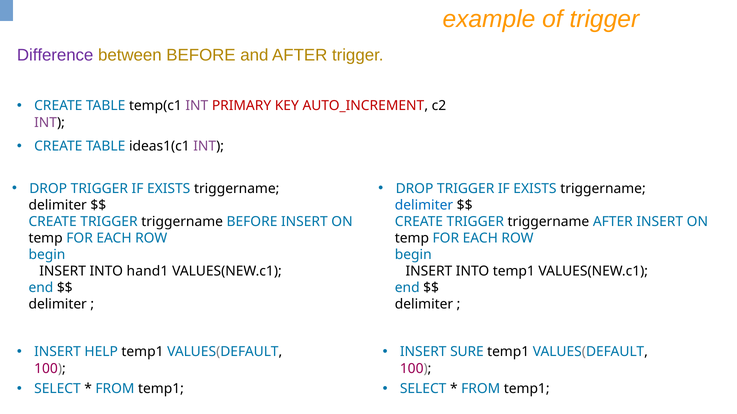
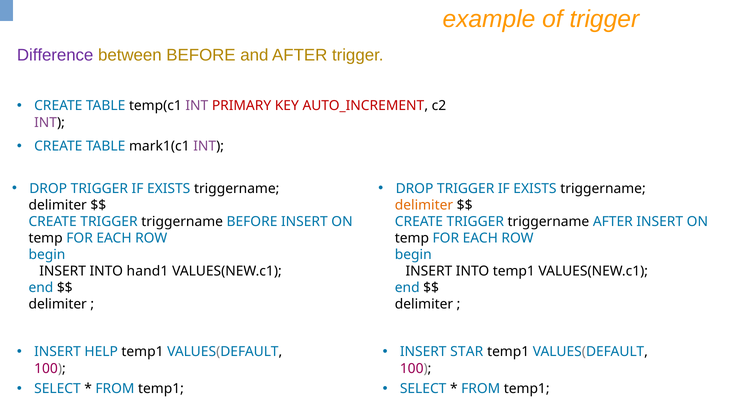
ideas1(c1: ideas1(c1 -> mark1(c1 (159, 147)
delimiter colour: blue -> orange (424, 205)
SURE: SURE -> STAR (467, 352)
